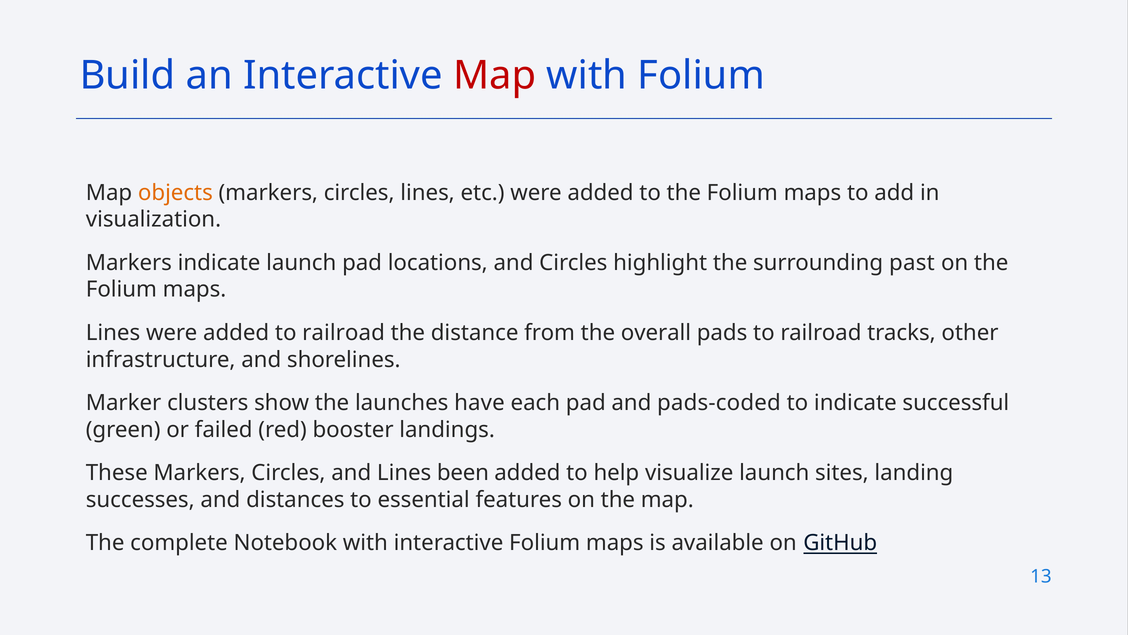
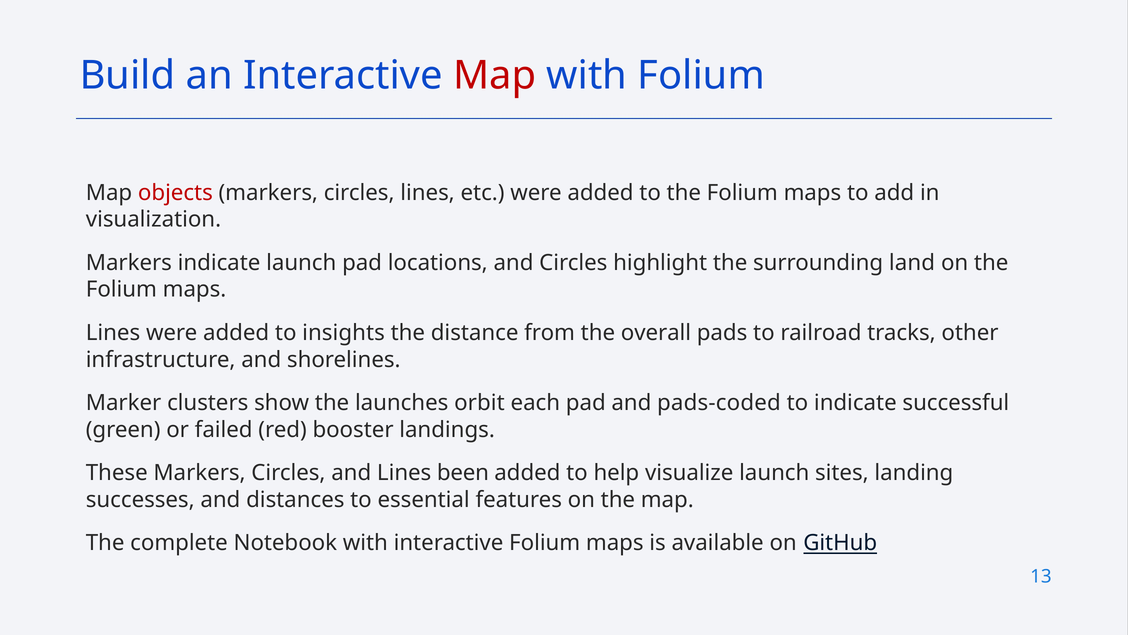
objects colour: orange -> red (175, 193)
past: past -> land (912, 263)
added to railroad: railroad -> insights (344, 333)
have: have -> orbit (479, 403)
